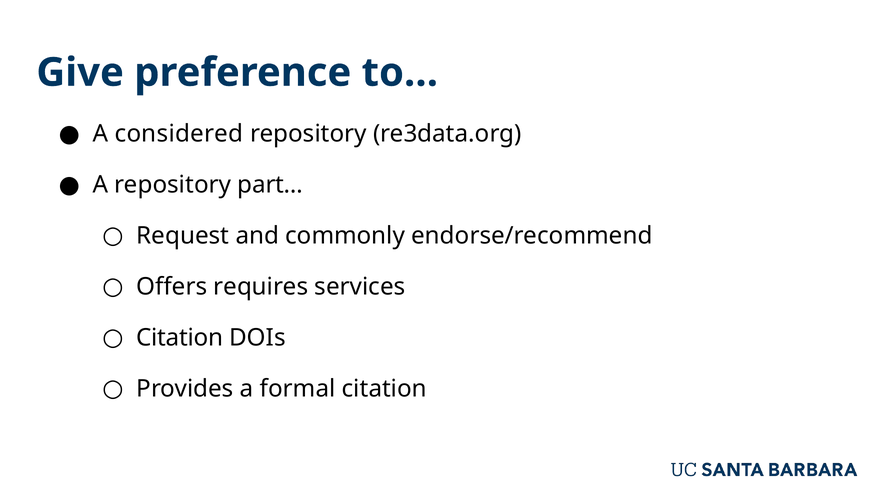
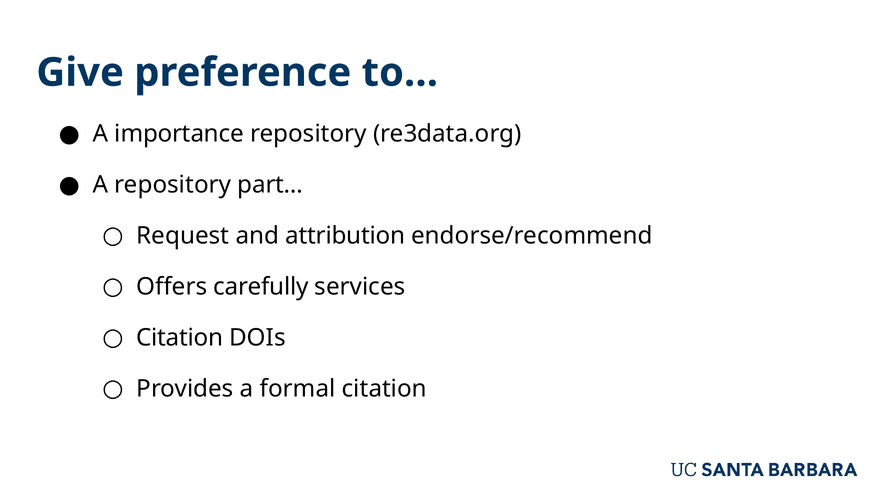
considered: considered -> importance (179, 134)
commonly: commonly -> attribution (345, 236)
requires: requires -> carefully (261, 287)
